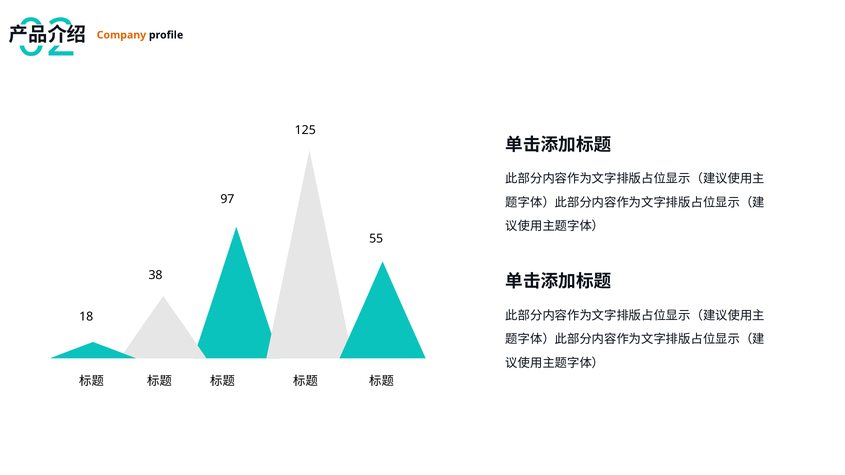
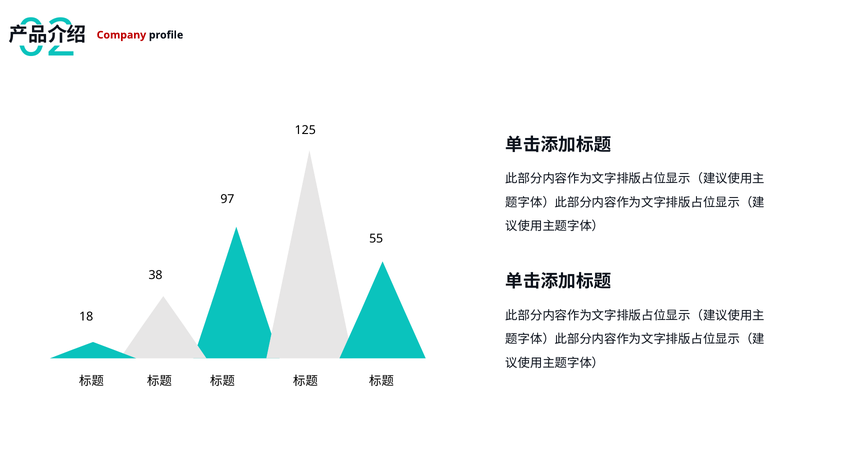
Company colour: orange -> red (121, 35)
